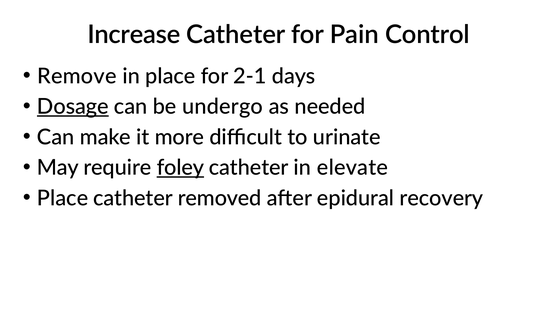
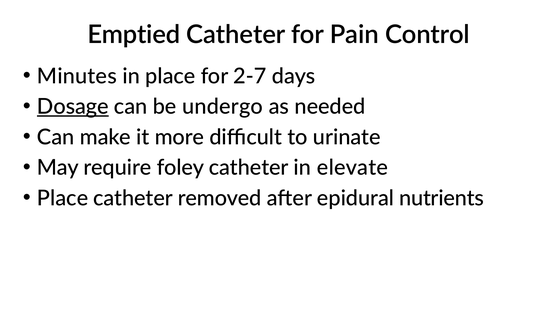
Increase: Increase -> Emptied (134, 35)
Remove: Remove -> Minutes (77, 76)
2-1: 2-1 -> 2-7 (250, 76)
foley underline: present -> none (180, 167)
recovery: recovery -> nutrients (441, 198)
